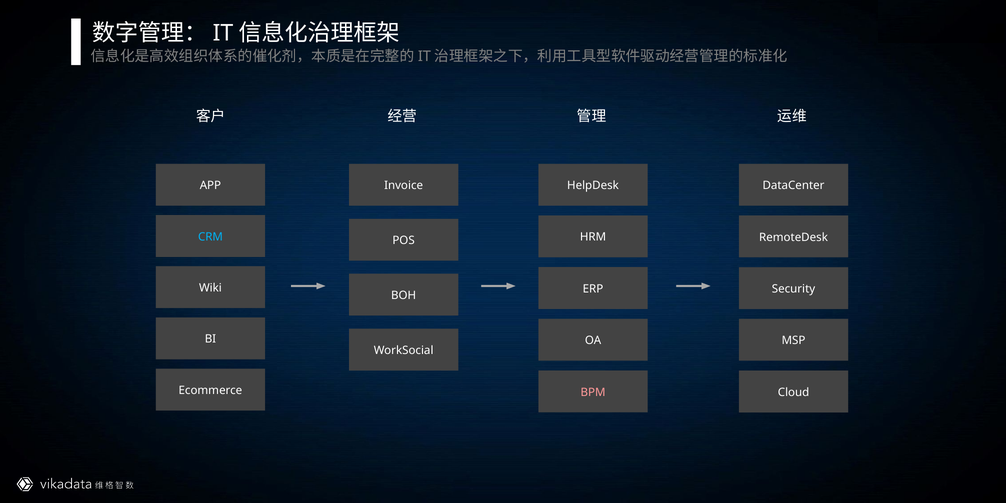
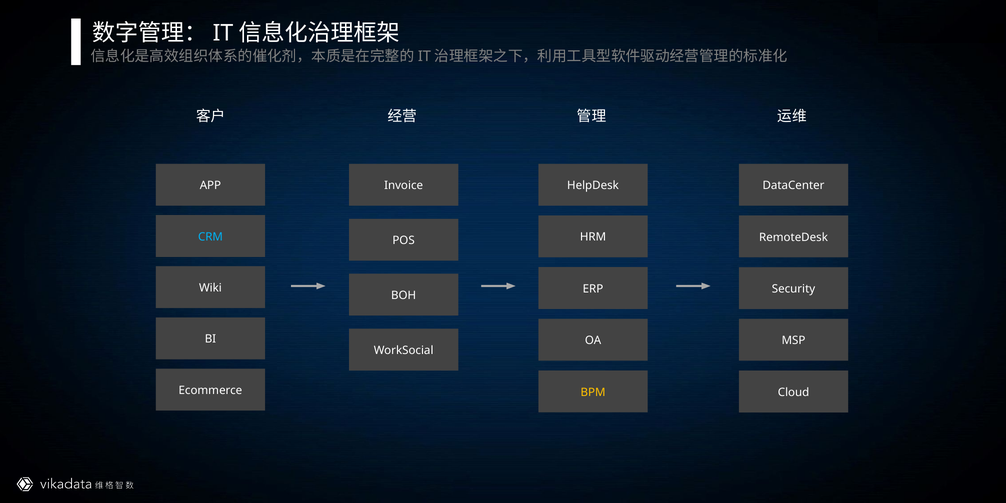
BPM colour: pink -> yellow (593, 392)
